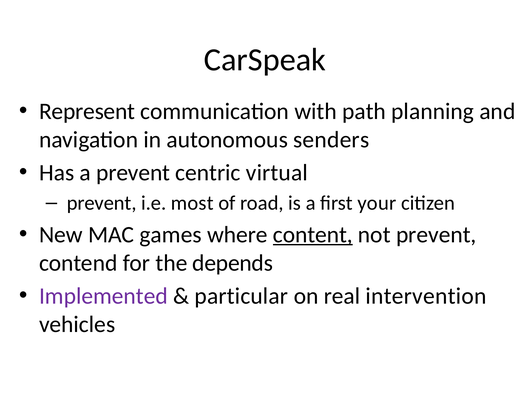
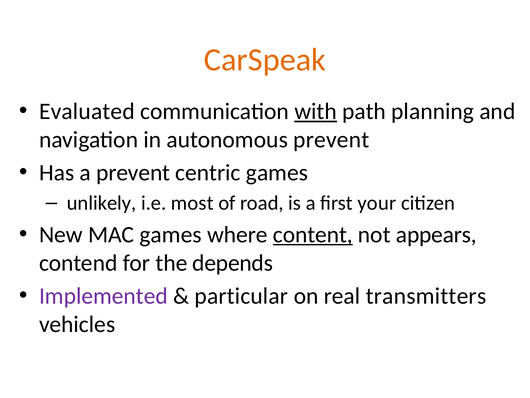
CarSpeak colour: black -> orange (265, 60)
Represent: Represent -> Evaluated (87, 111)
with underline: none -> present (316, 111)
autonomous senders: senders -> prevent (331, 139)
centric virtual: virtual -> games (277, 173)
prevent: prevent -> unlikely (102, 203)
not prevent: prevent -> appears (436, 234)
intervention: intervention -> transmitters (426, 296)
